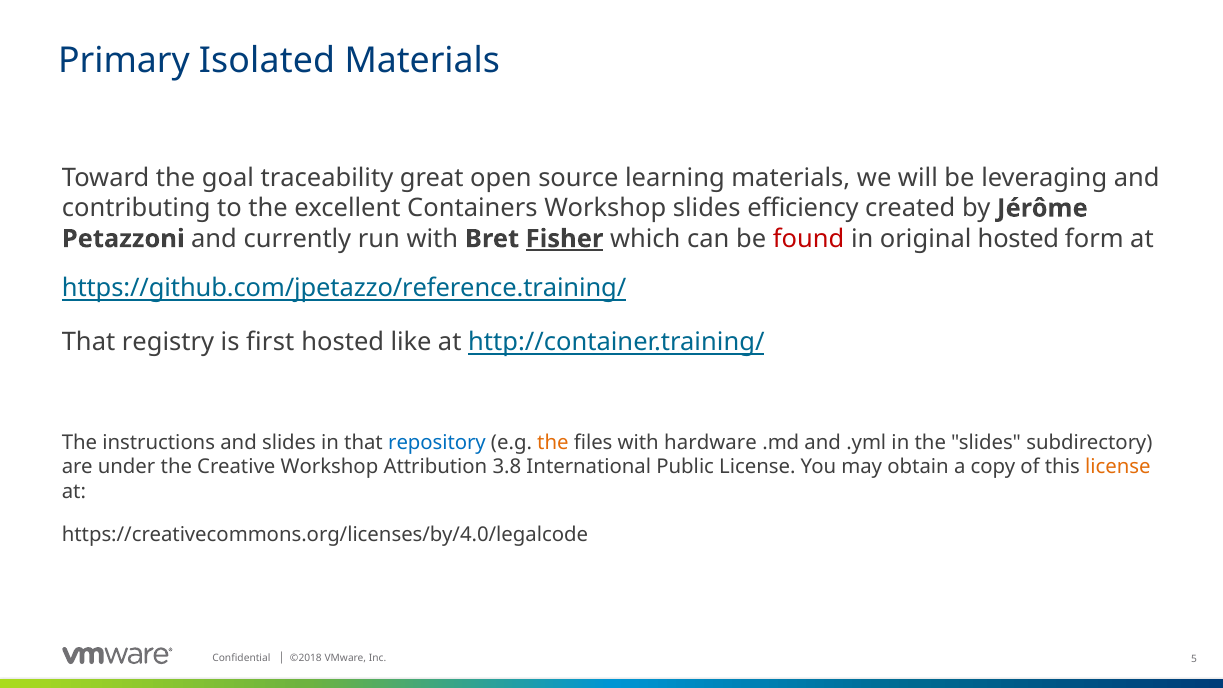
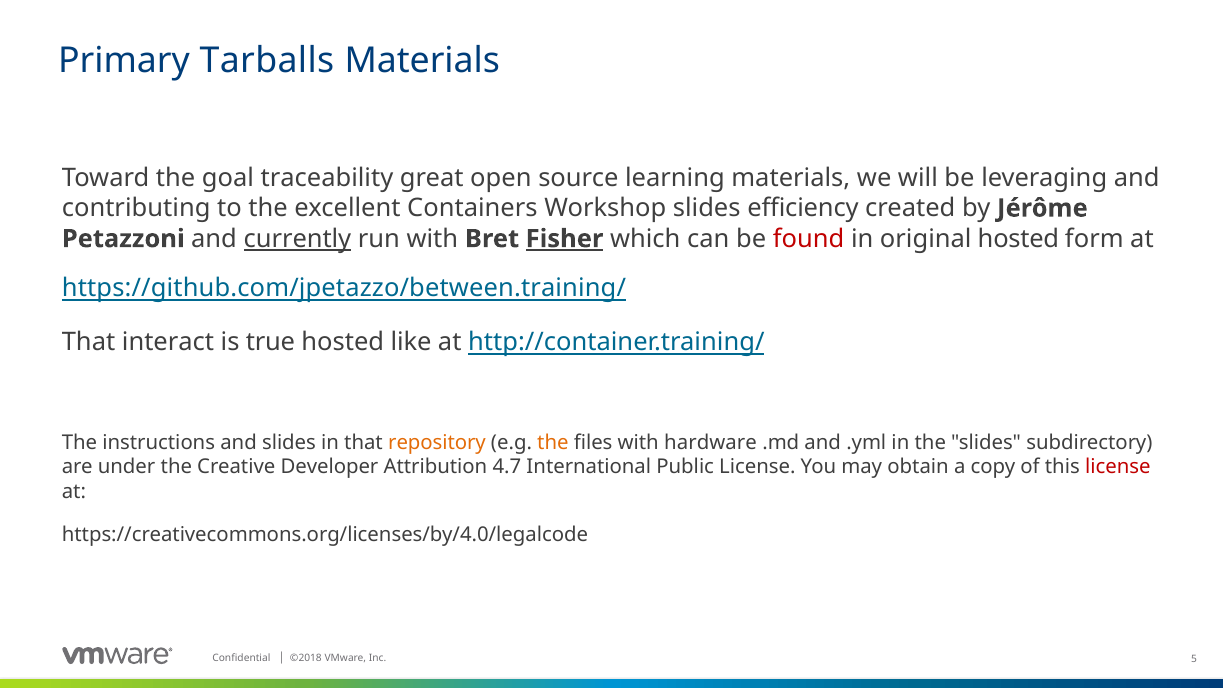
Isolated: Isolated -> Tarballs (267, 60)
currently underline: none -> present (297, 239)
https://github.com/jpetazzo/reference.training/: https://github.com/jpetazzo/reference.training/ -> https://github.com/jpetazzo/between.training/ (344, 289)
registry: registry -> interact (168, 343)
first: first -> true (271, 343)
repository colour: blue -> orange (437, 443)
Creative Workshop: Workshop -> Developer (329, 467)
3.8: 3.8 -> 4.7 (507, 467)
license colour: orange -> red (1118, 467)
